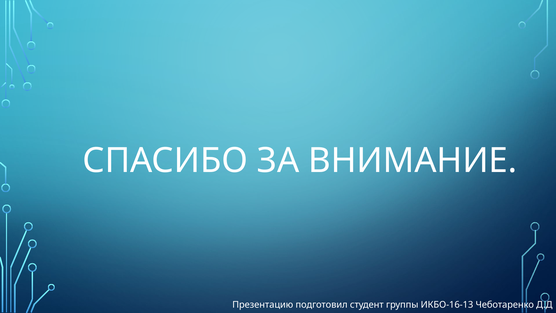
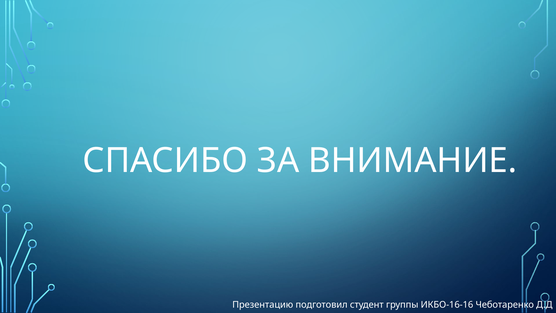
ИКБО-16-13: ИКБО-16-13 -> ИКБО-16-16 (447, 304)
